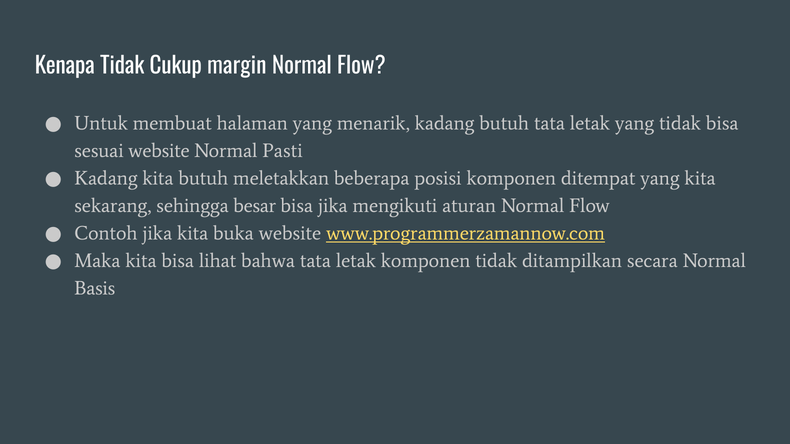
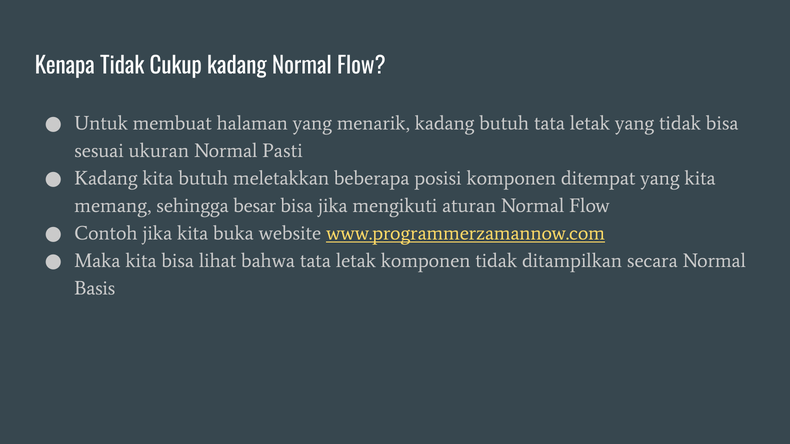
Cukup margin: margin -> kadang (237, 66)
sesuai website: website -> ukuran (159, 151)
sekarang: sekarang -> memang (113, 206)
